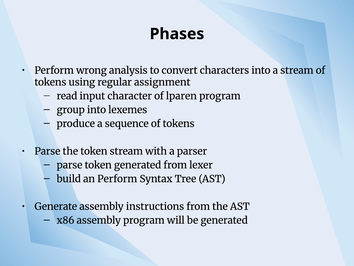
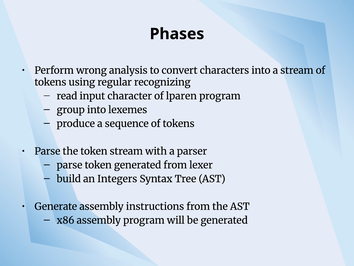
assignment: assignment -> recognizing (162, 82)
an Perform: Perform -> Integers (117, 179)
